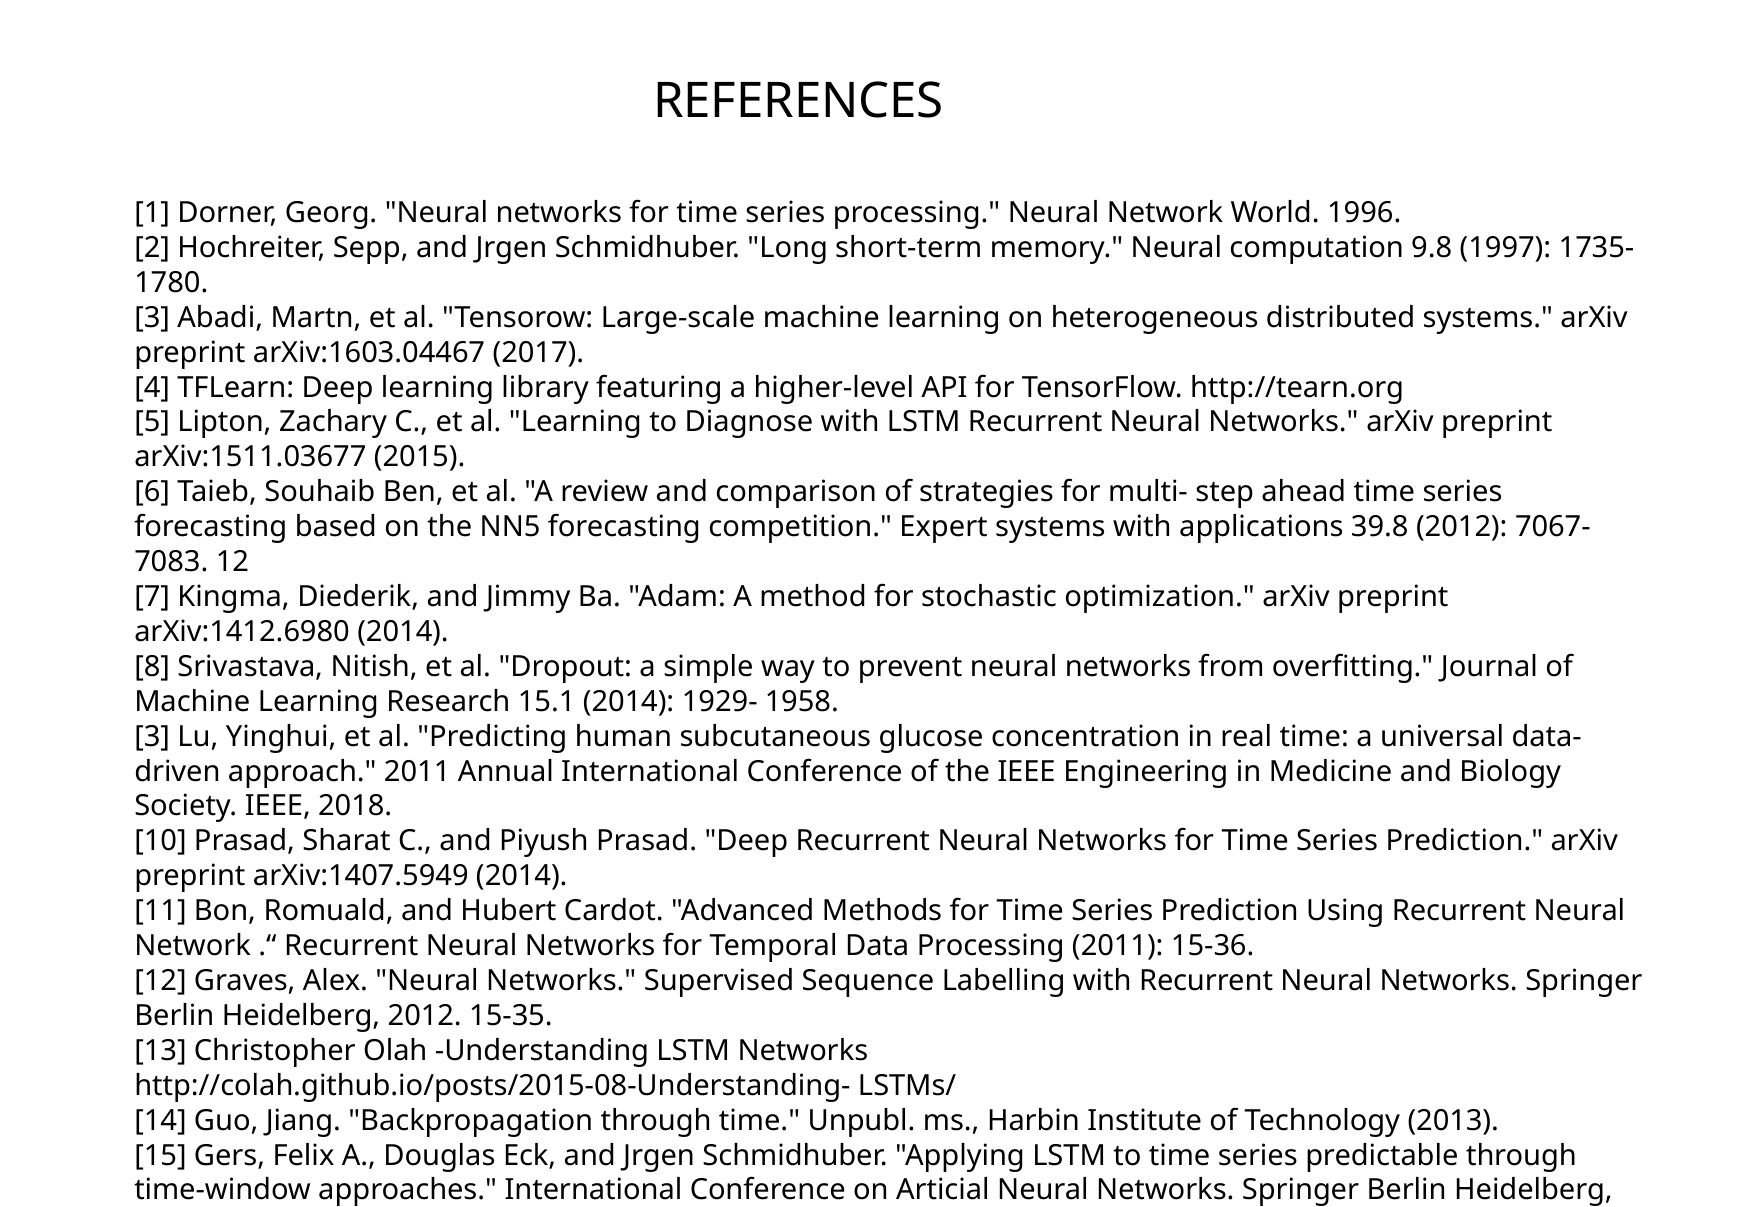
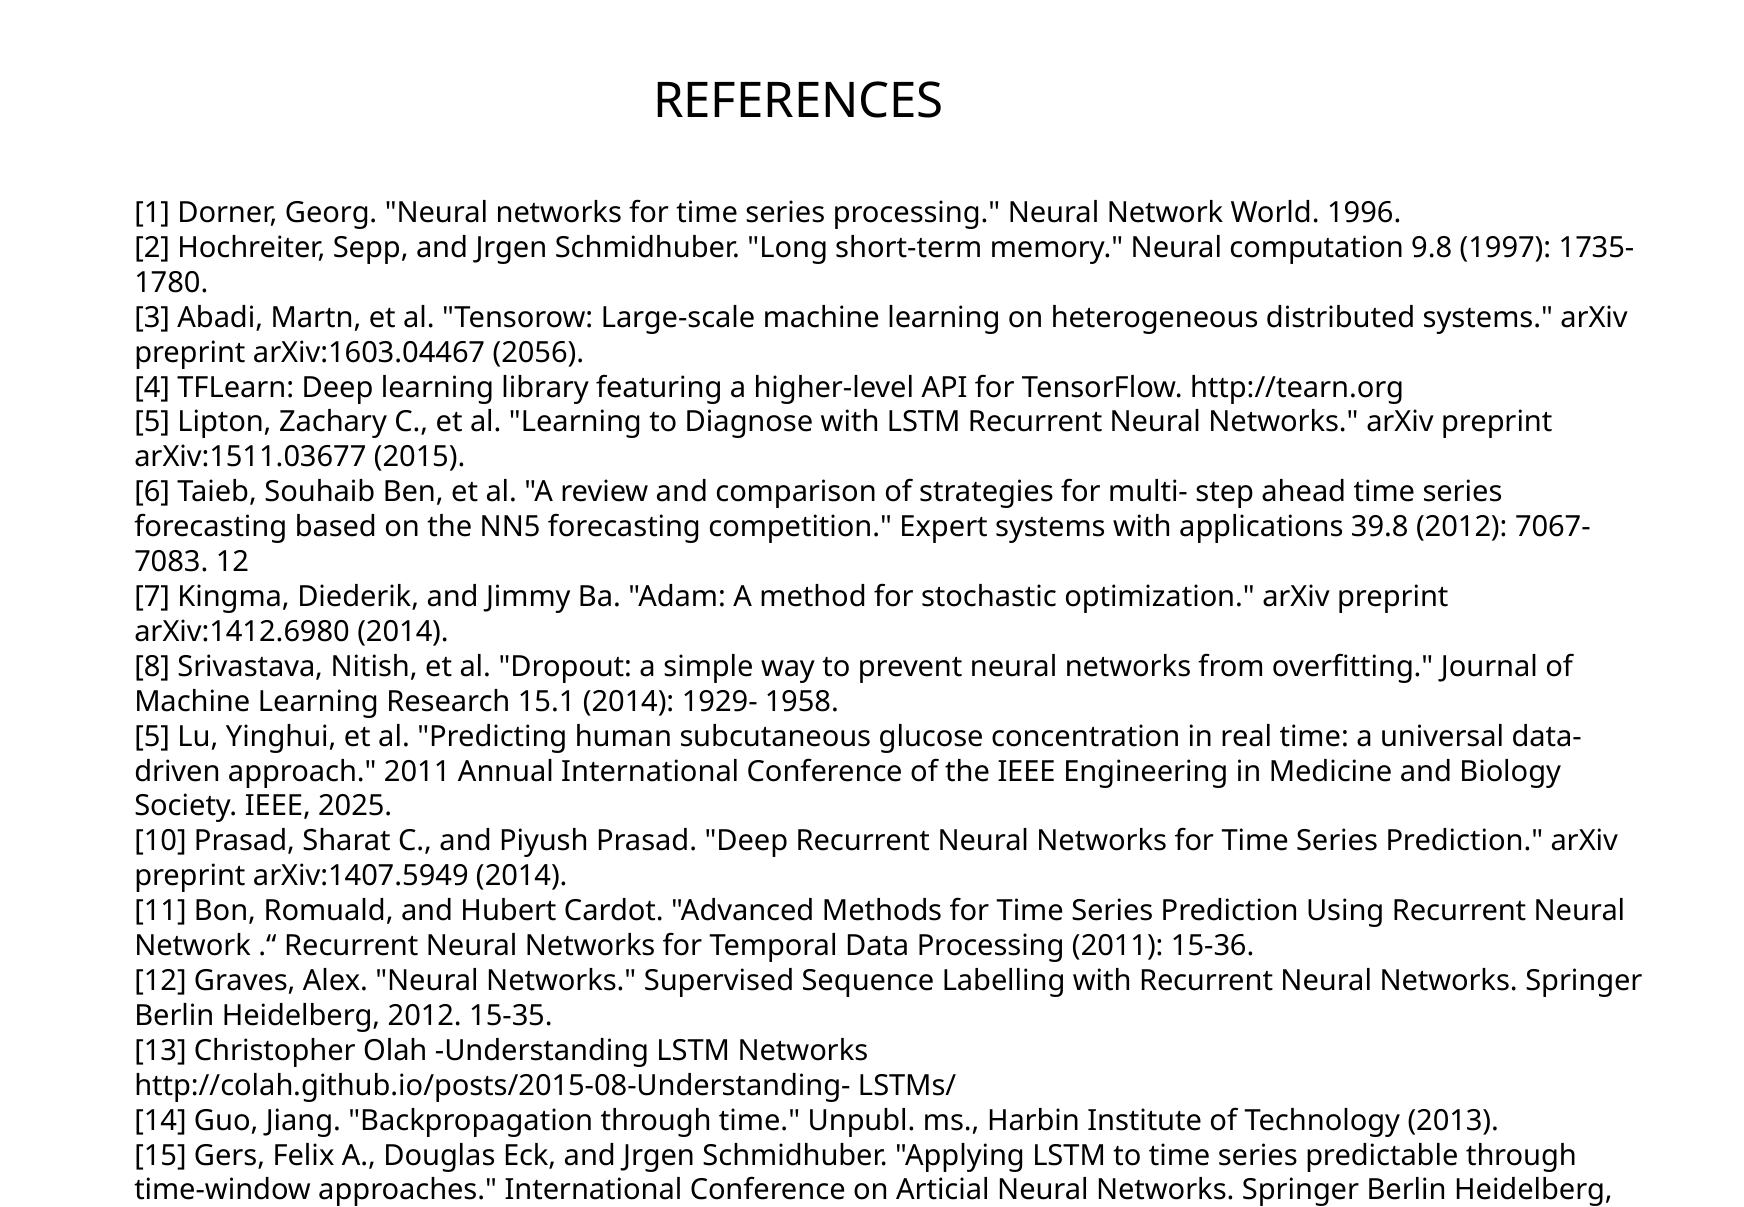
2017: 2017 -> 2056 (538, 353)
3: 3 -> 5 (152, 737)
2018: 2018 -> 2025 (355, 807)
